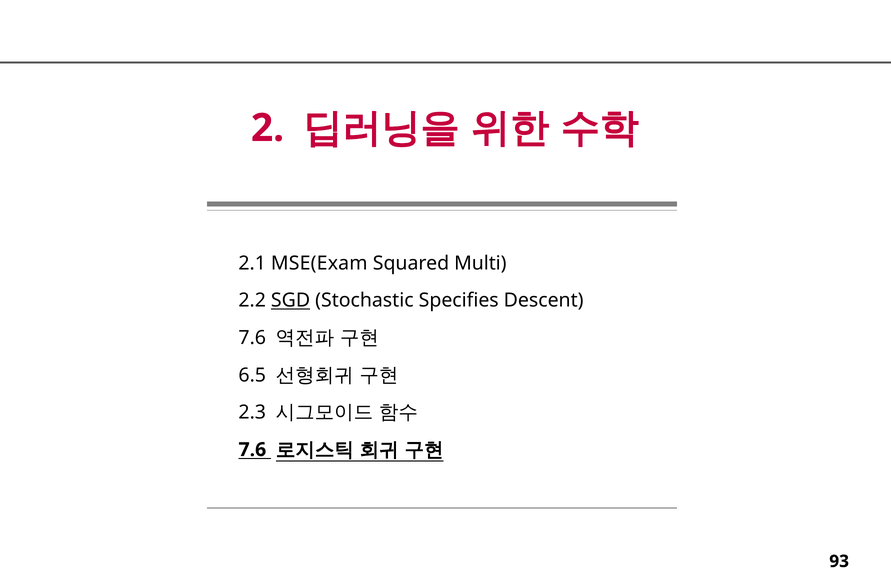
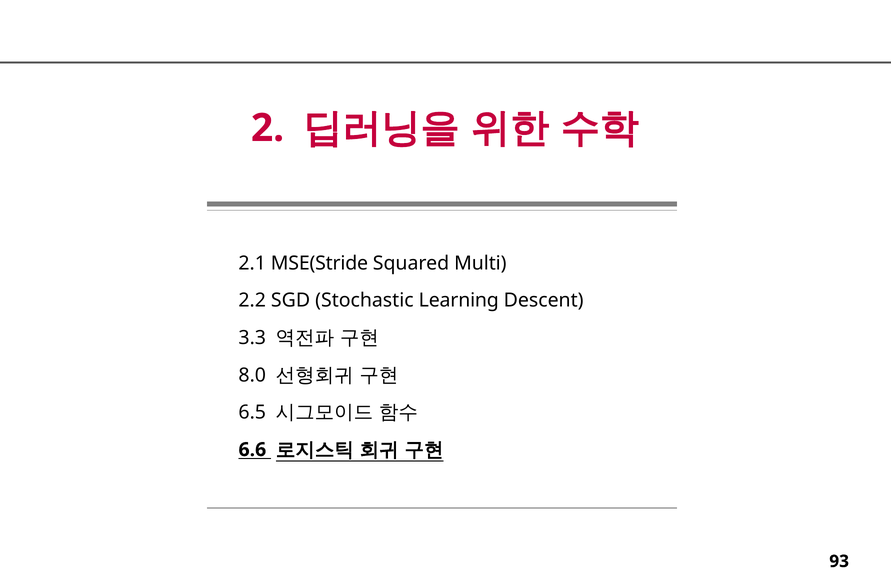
MSE(Exam: MSE(Exam -> MSE(Stride (319, 263)
SGD underline: present -> none (291, 301)
Specifies: Specifies -> Learning (459, 301)
7.6: 7.6 -> 3.3 (252, 338)
6.5: 6.5 -> 8.0 (252, 375)
2.3: 2.3 -> 6.5 (252, 413)
7.6: 7.6 -> 6.6 (252, 450)
